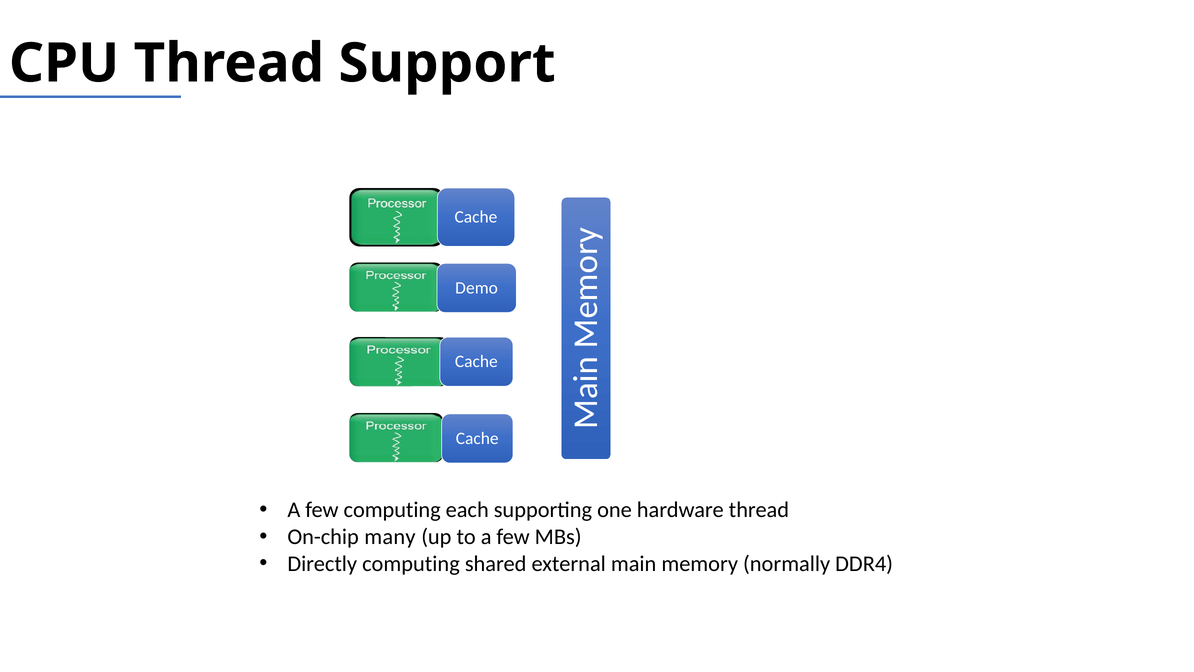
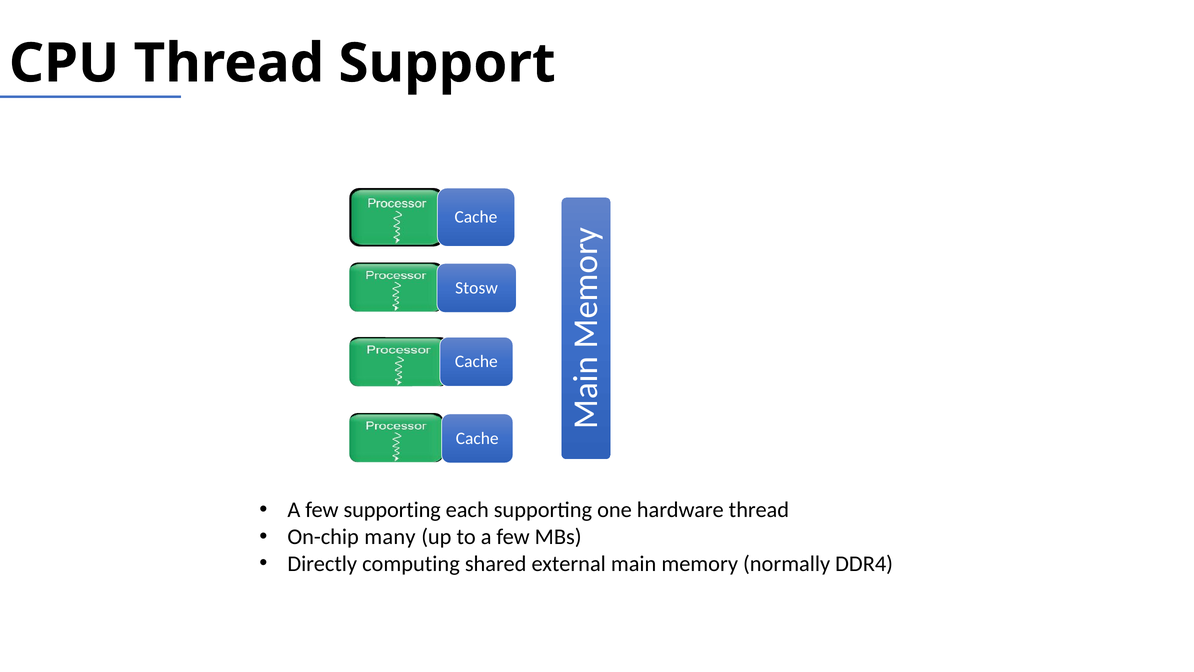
Demo: Demo -> Stosw (477, 288)
few computing: computing -> supporting (392, 510)
